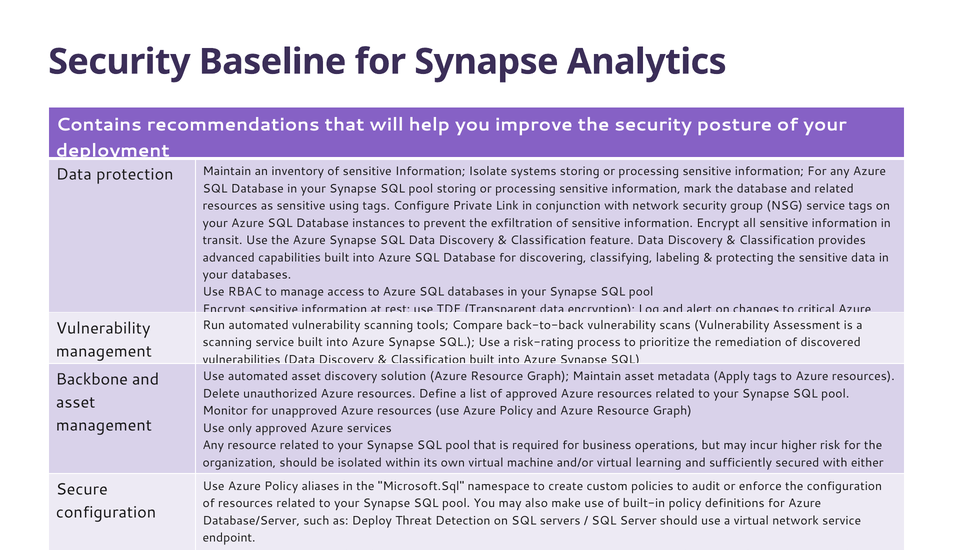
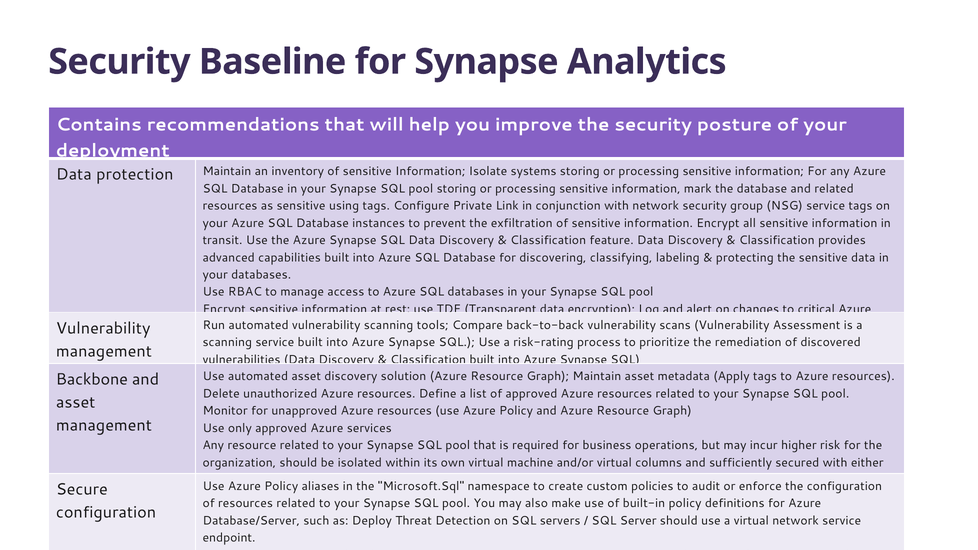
learning: learning -> columns (659, 463)
